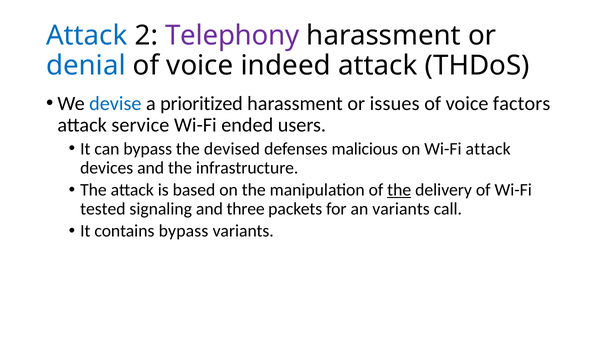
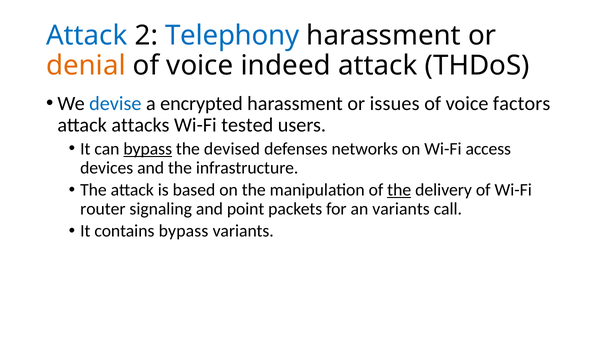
Telephony colour: purple -> blue (232, 36)
denial colour: blue -> orange (86, 66)
prioritized: prioritized -> encrypted (201, 104)
service: service -> attacks (140, 125)
ended: ended -> tested (247, 125)
bypass underline: none -> present (148, 149)
malicious: malicious -> networks (365, 149)
Wi-Fi attack: attack -> access (488, 149)
tested: tested -> router (103, 209)
three: three -> point (246, 209)
